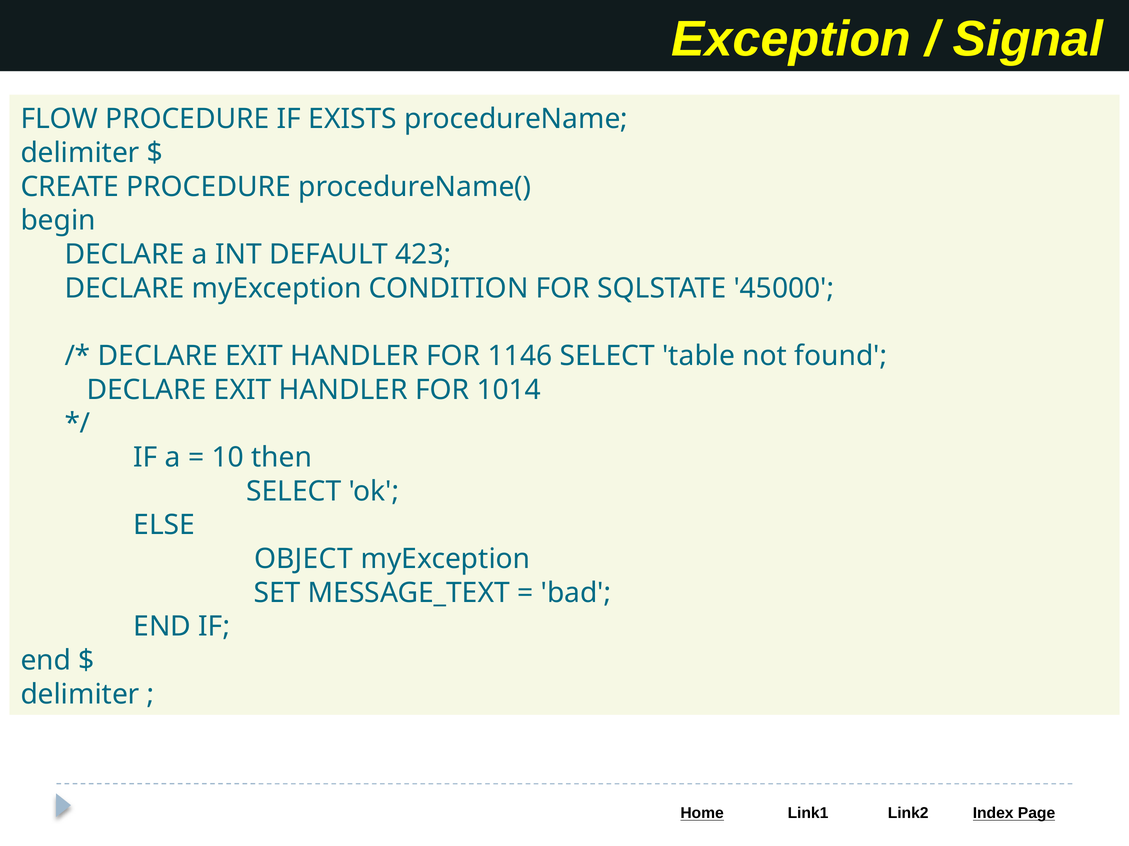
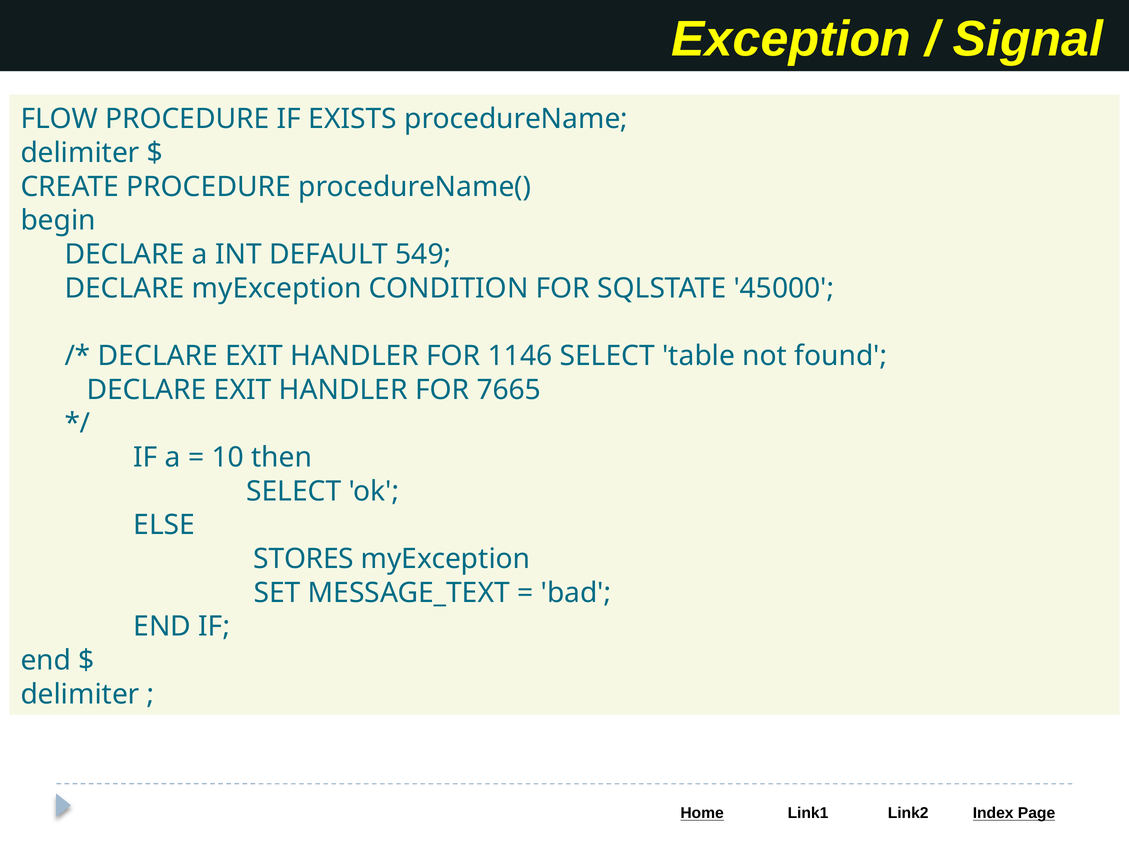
423: 423 -> 549 (423, 255)
1014: 1014 -> 7665 (509, 390)
OBJECT: OBJECT -> STORES (304, 559)
